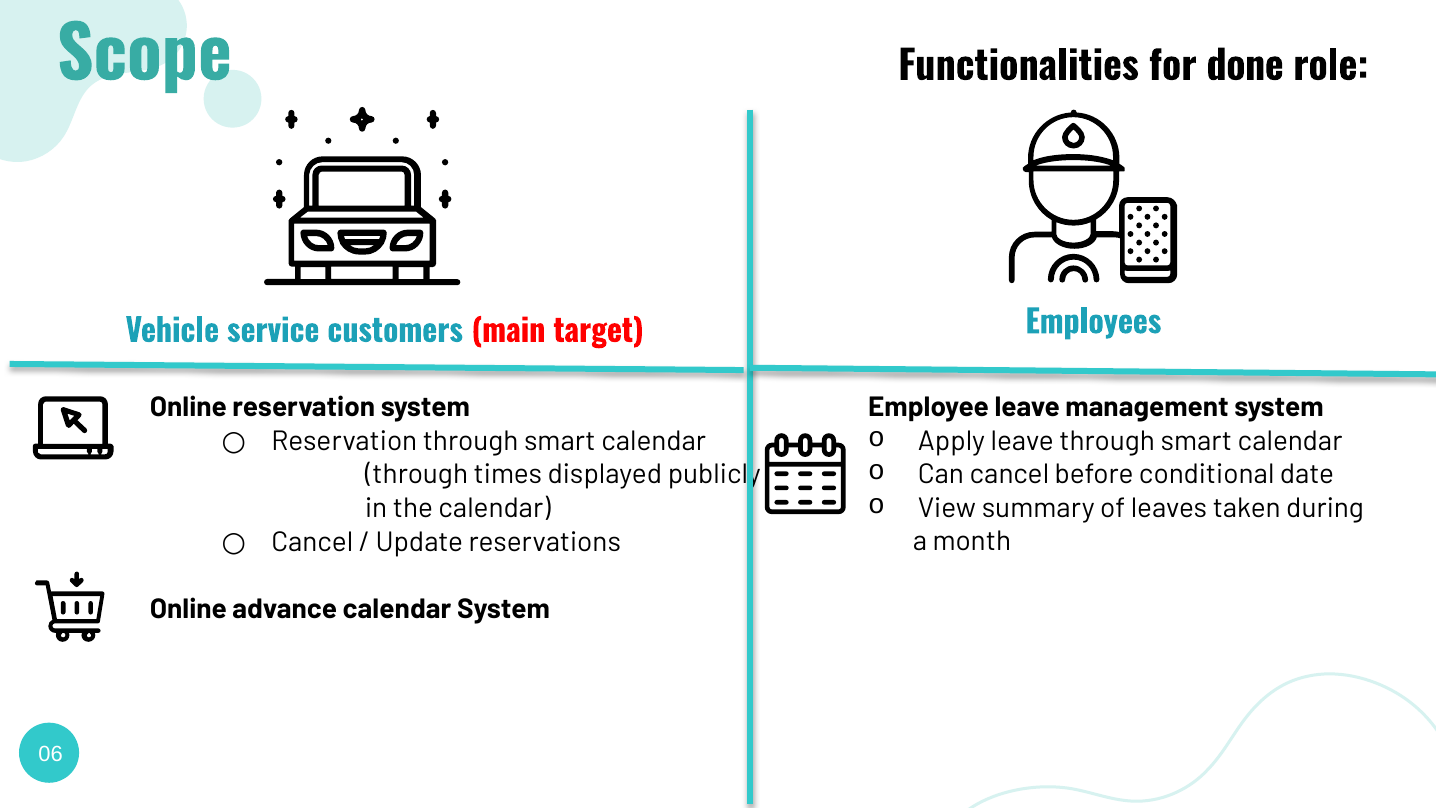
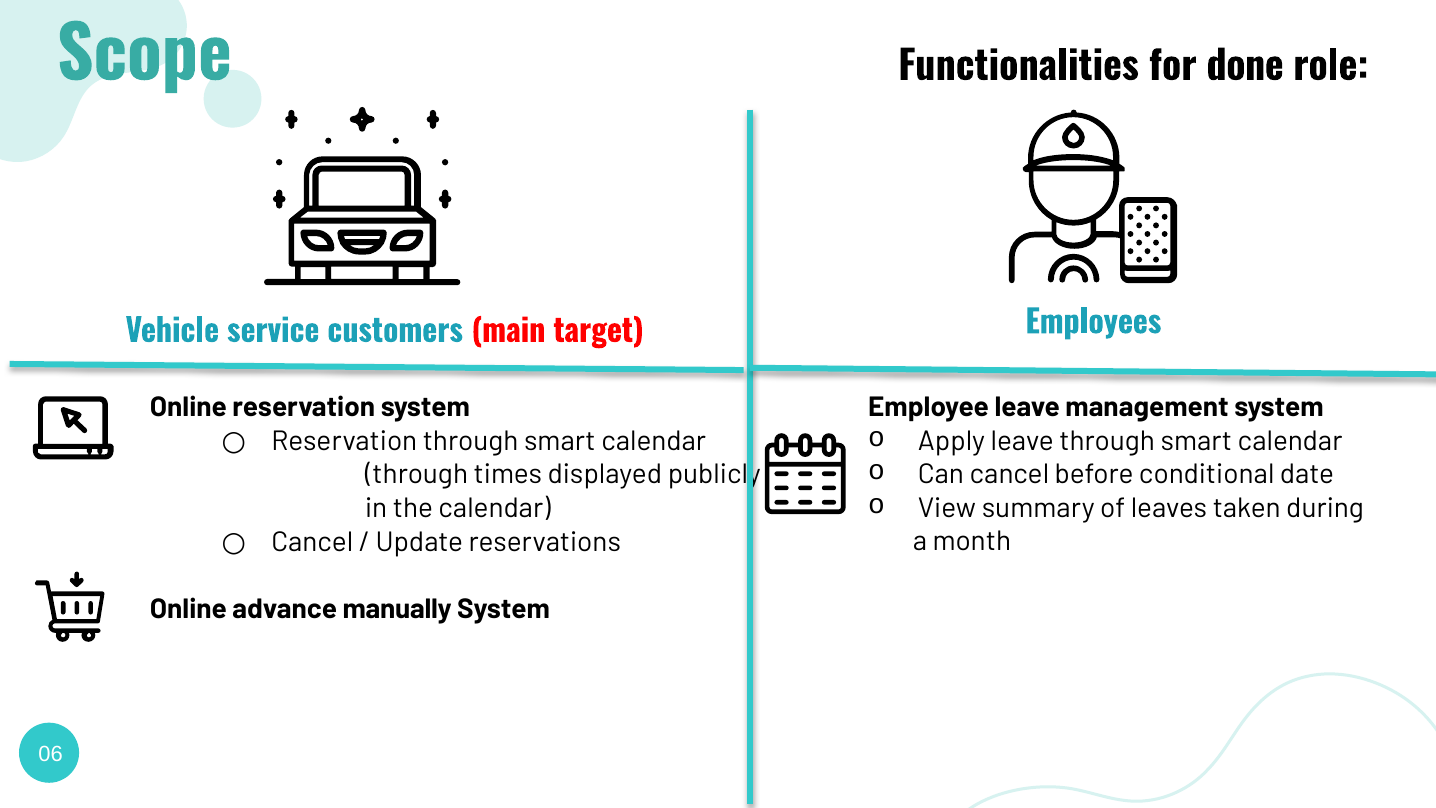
advance calendar: calendar -> manually (397, 609)
